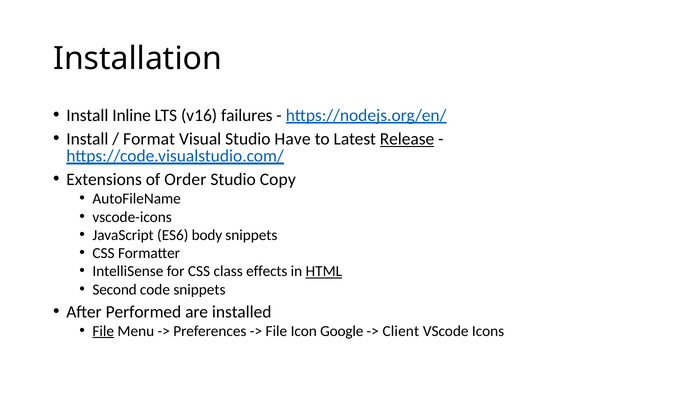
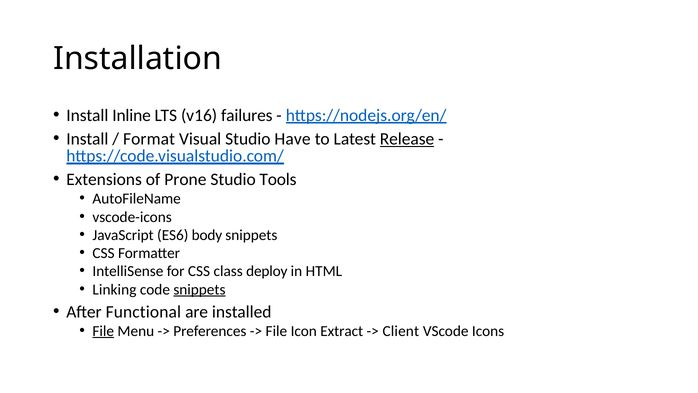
Order: Order -> Prone (185, 179)
Copy: Copy -> Tools (278, 179)
effects: effects -> deploy (267, 271)
HTML underline: present -> none (324, 271)
Second: Second -> Linking (114, 289)
snippets underline: none -> present (199, 289)
Performed: Performed -> Functional (143, 312)
Google: Google -> Extract (342, 331)
